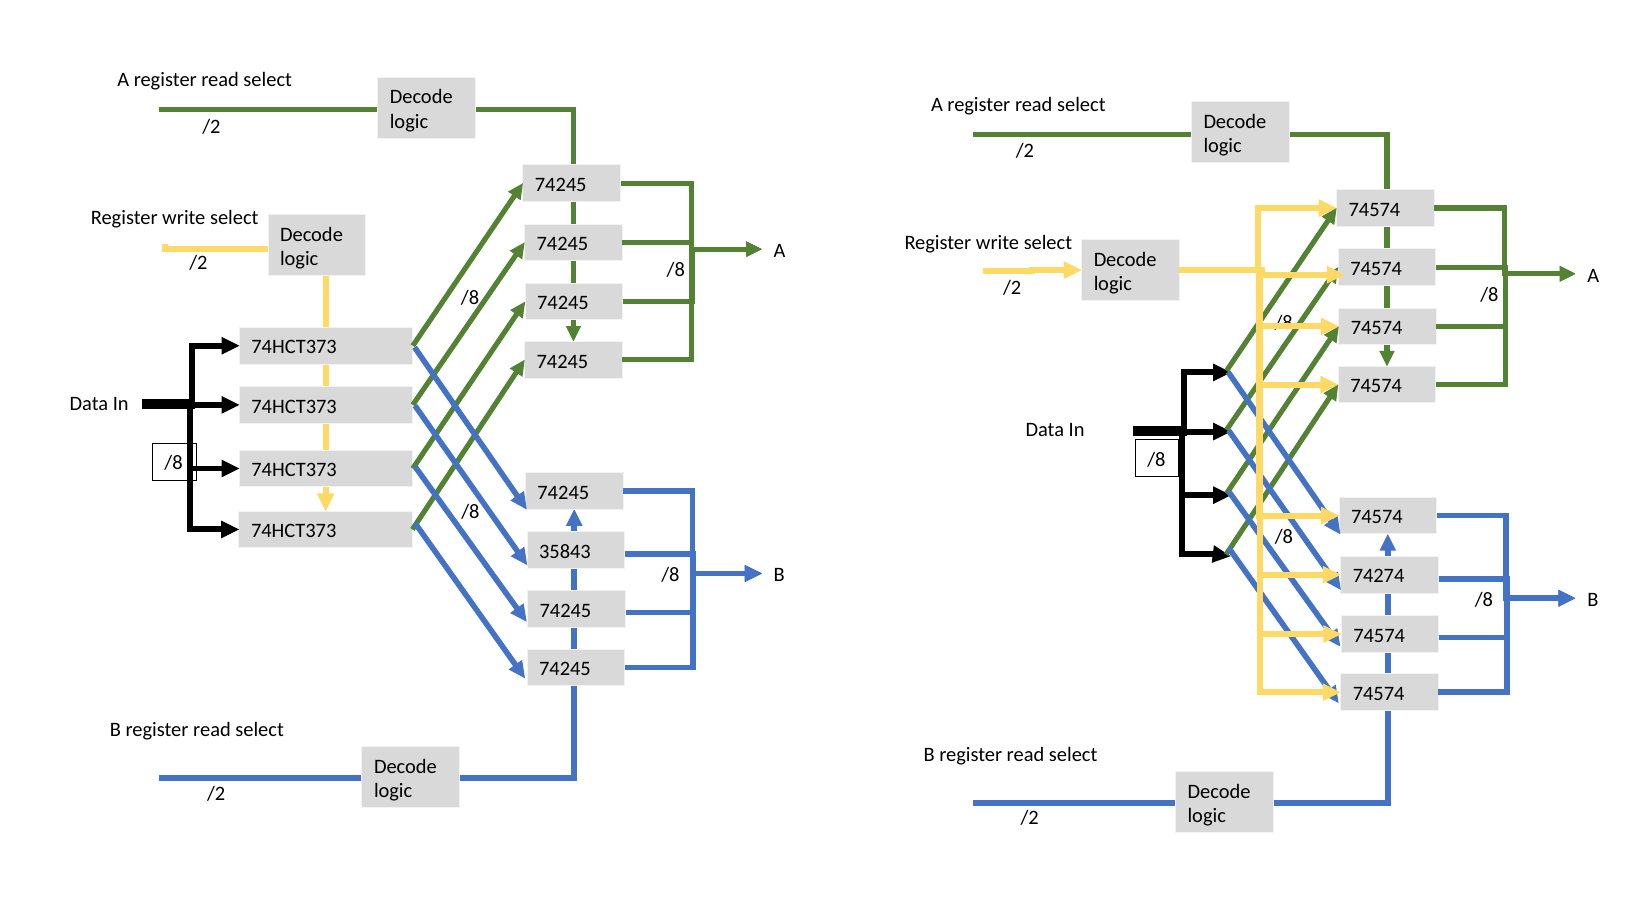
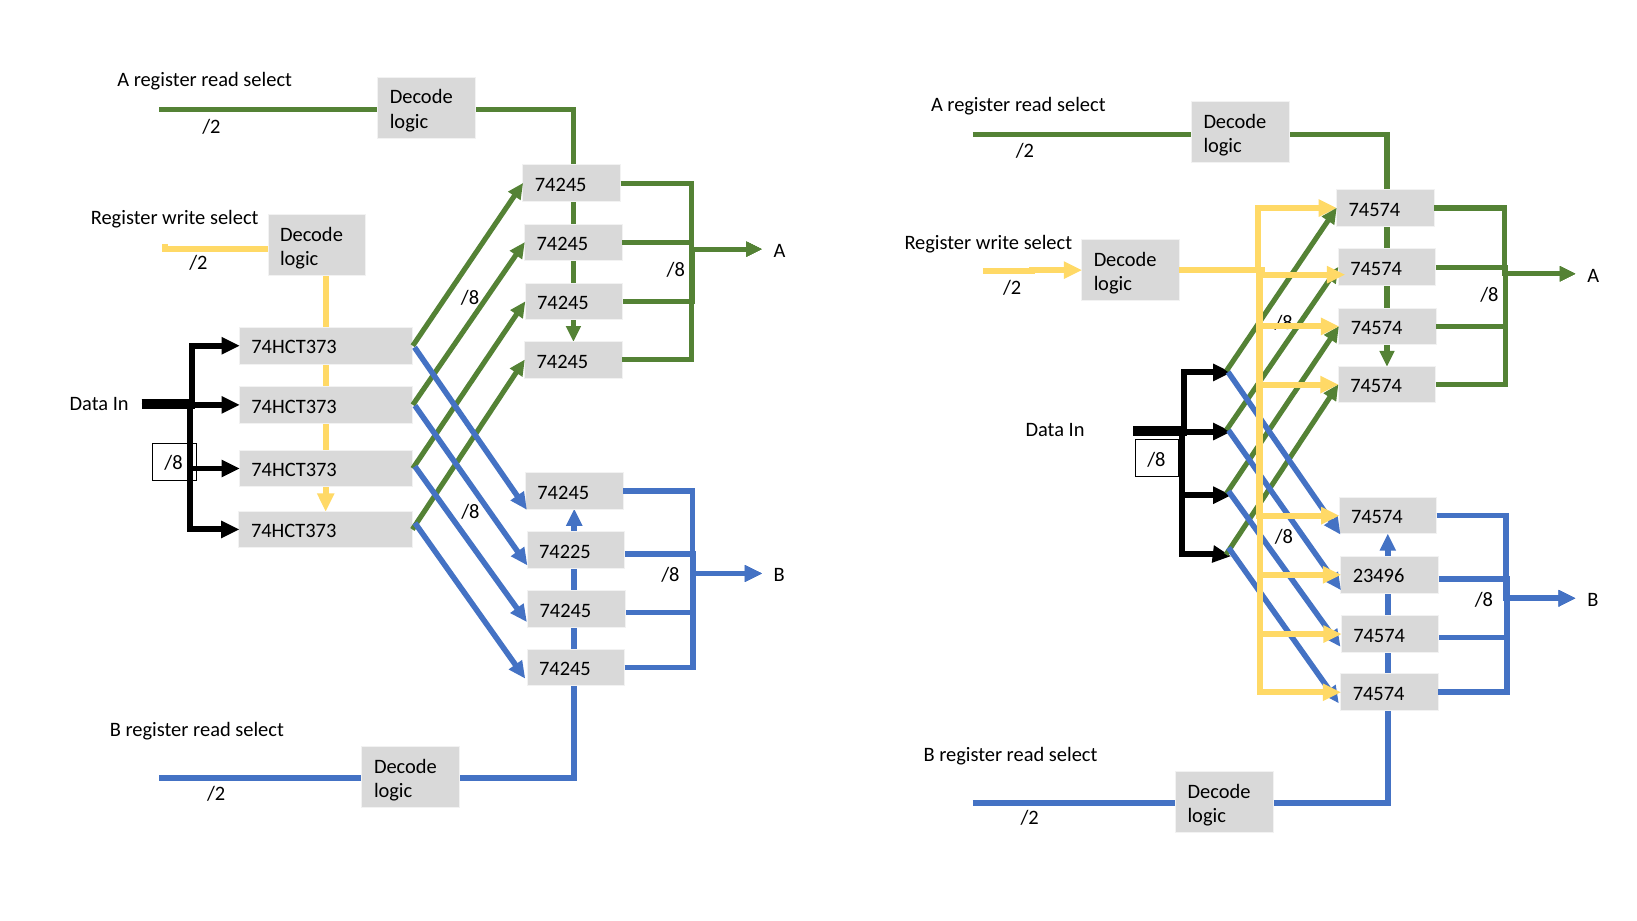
35843: 35843 -> 74225 (565, 551)
74274: 74274 -> 23496 (1379, 576)
